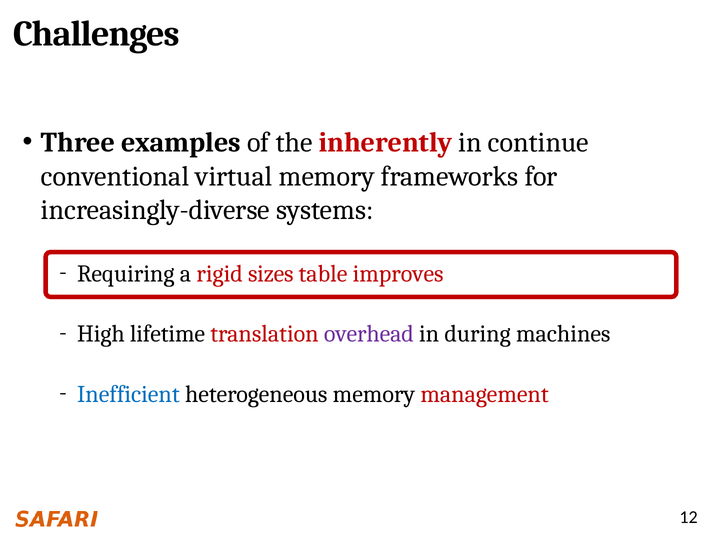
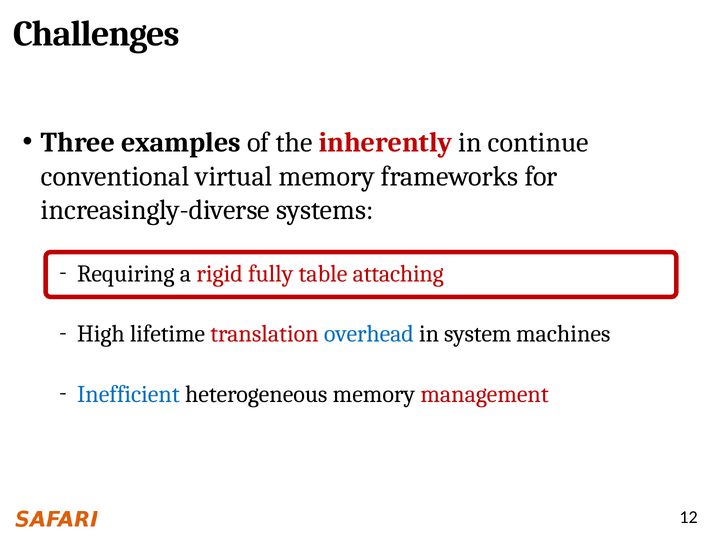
sizes: sizes -> fully (271, 273)
improves: improves -> attaching (398, 273)
overhead colour: purple -> blue (369, 334)
during: during -> system (478, 334)
